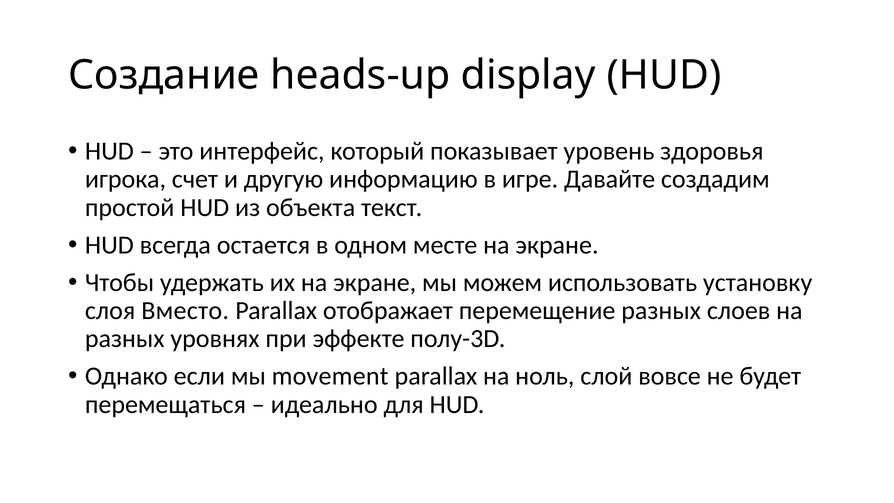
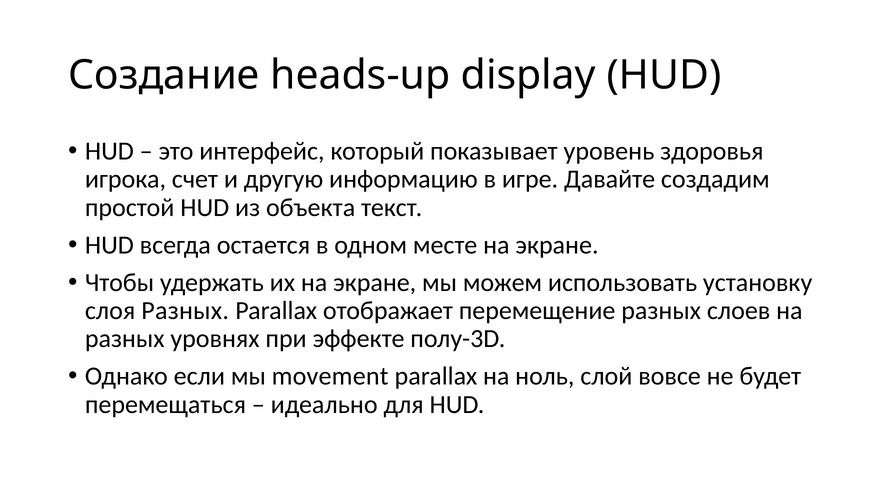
слоя Вместо: Вместо -> Разных (185, 311)
